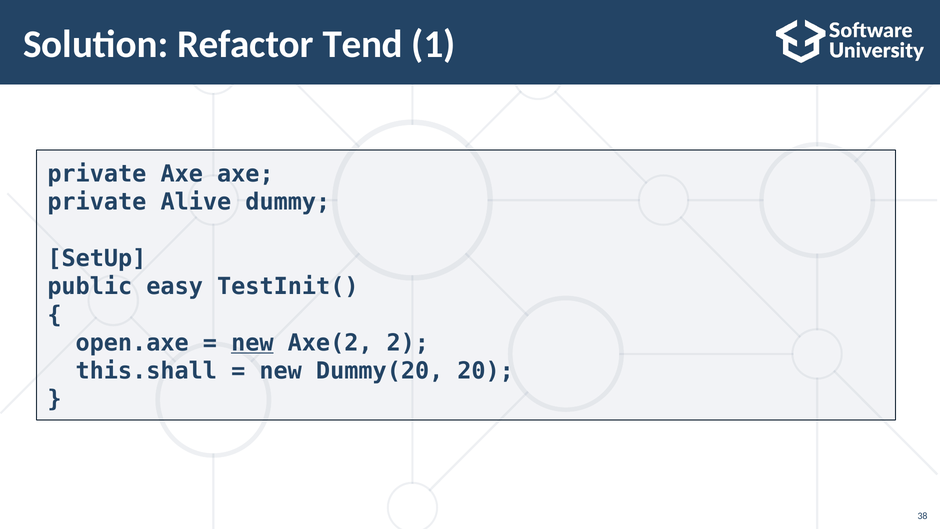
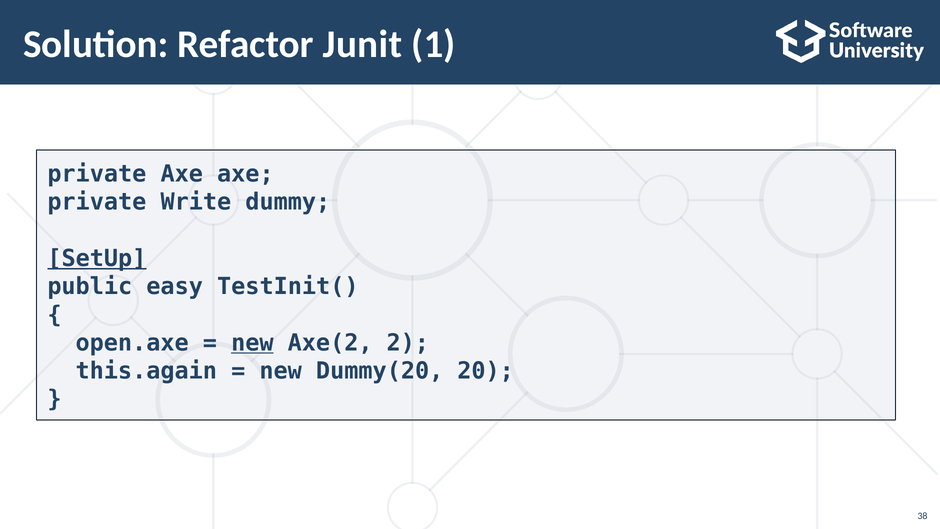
Tend: Tend -> Junit (362, 45)
Alive: Alive -> Write (196, 202)
SetUp underline: none -> present (97, 258)
this.shall: this.shall -> this.again (146, 371)
